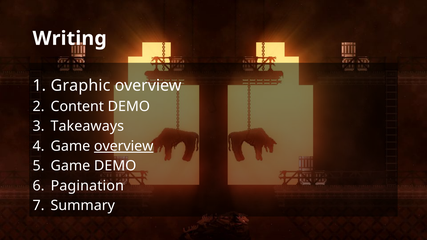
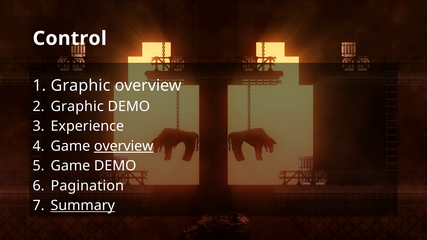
Writing: Writing -> Control (70, 38)
Content: Content -> Graphic (77, 106)
Takeaways: Takeaways -> Experience (87, 126)
Summary underline: none -> present (83, 206)
